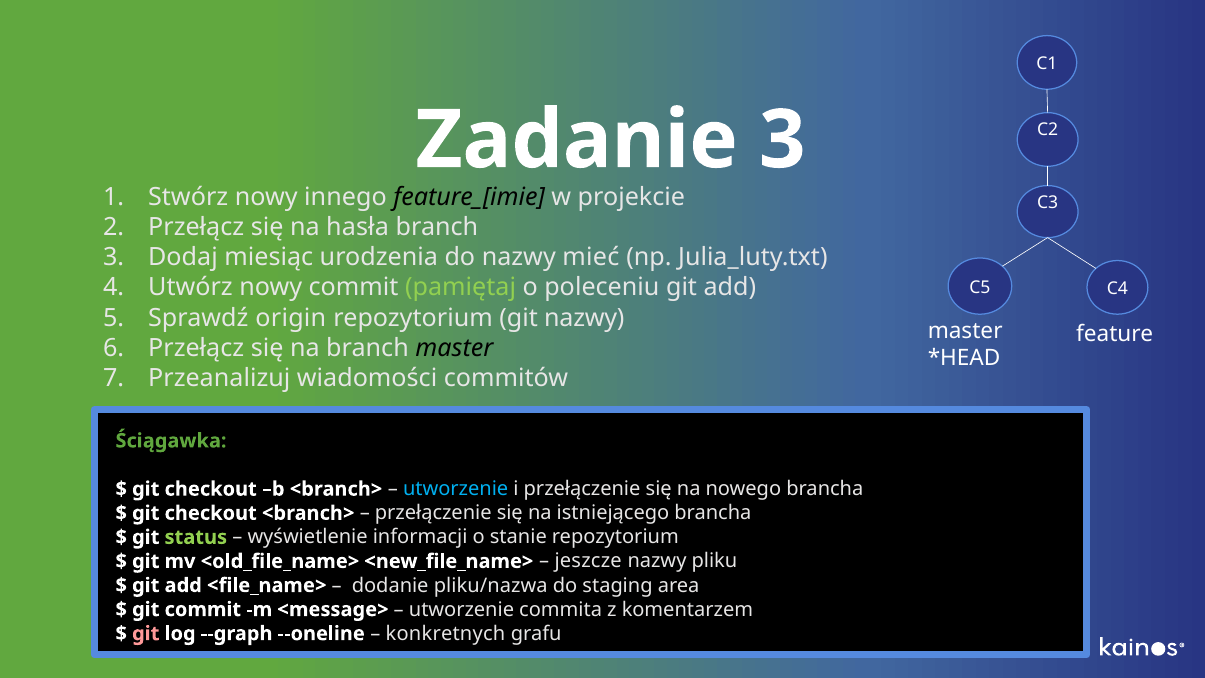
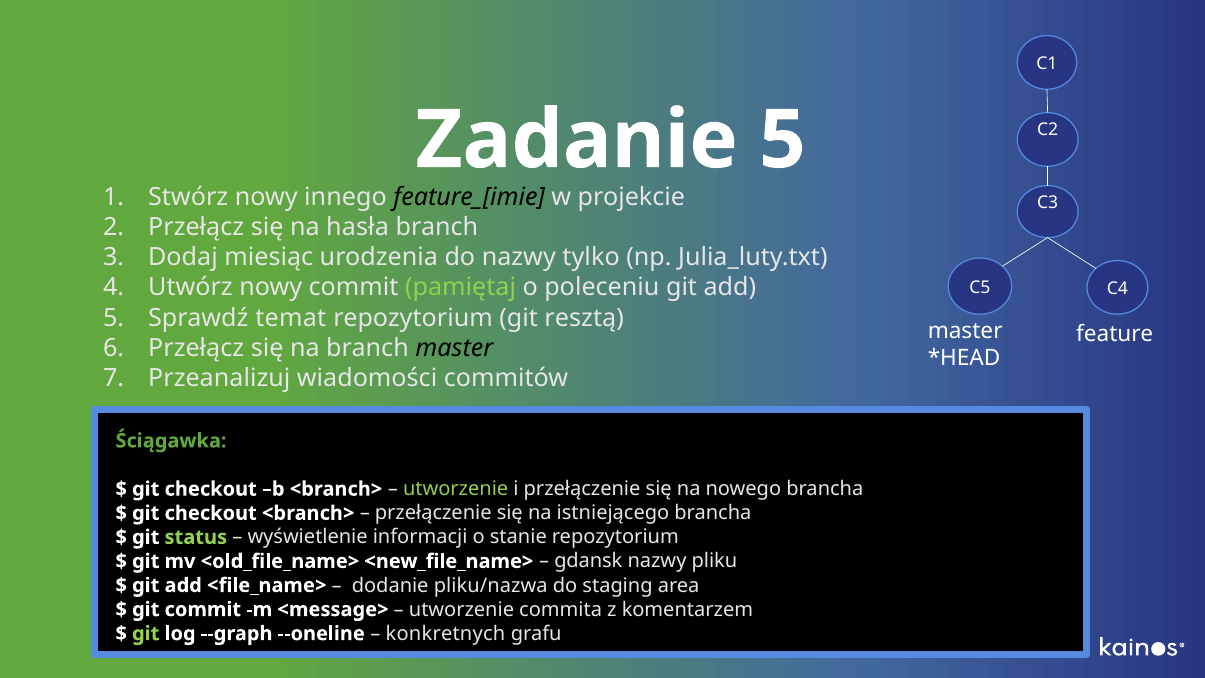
3: 3 -> 5 (782, 140)
mieć: mieć -> tylko (591, 257)
origin: origin -> temat (291, 318)
git nazwy: nazwy -> resztą (584, 318)
utworzenie colour: light blue -> light green (456, 489)
jeszcze: jeszcze -> gdansk (588, 561)
git colour: pink -> light green (146, 633)
